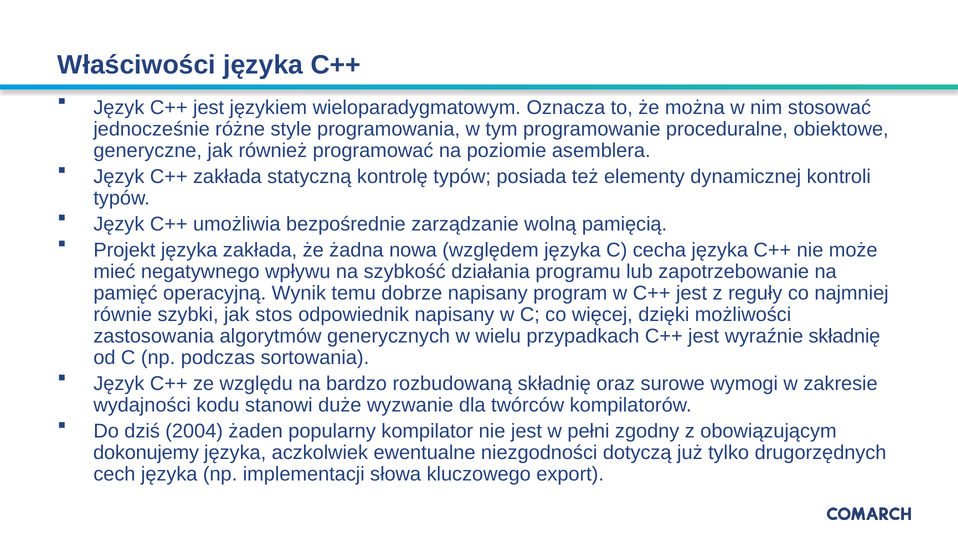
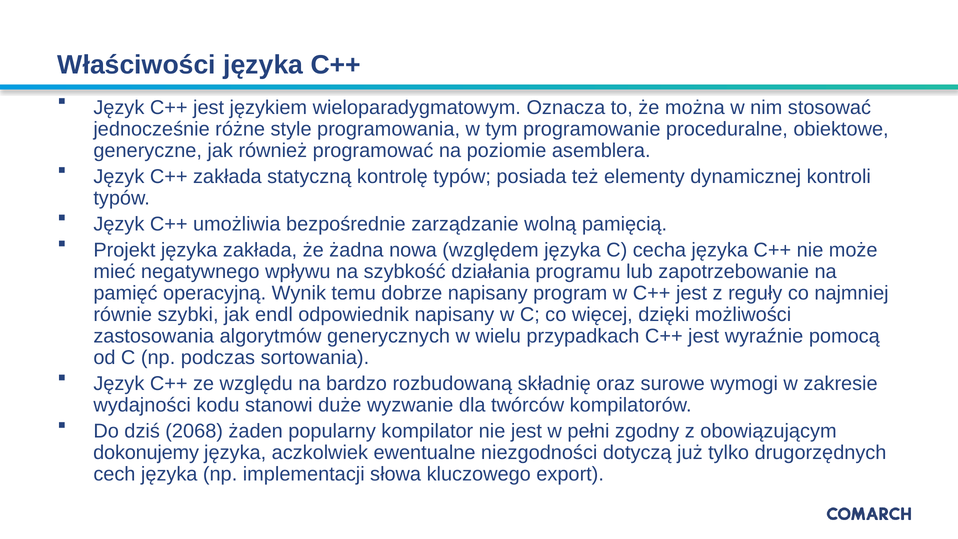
stos: stos -> endl (274, 315)
wyraźnie składnię: składnię -> pomocą (844, 336)
2004: 2004 -> 2068 (194, 431)
